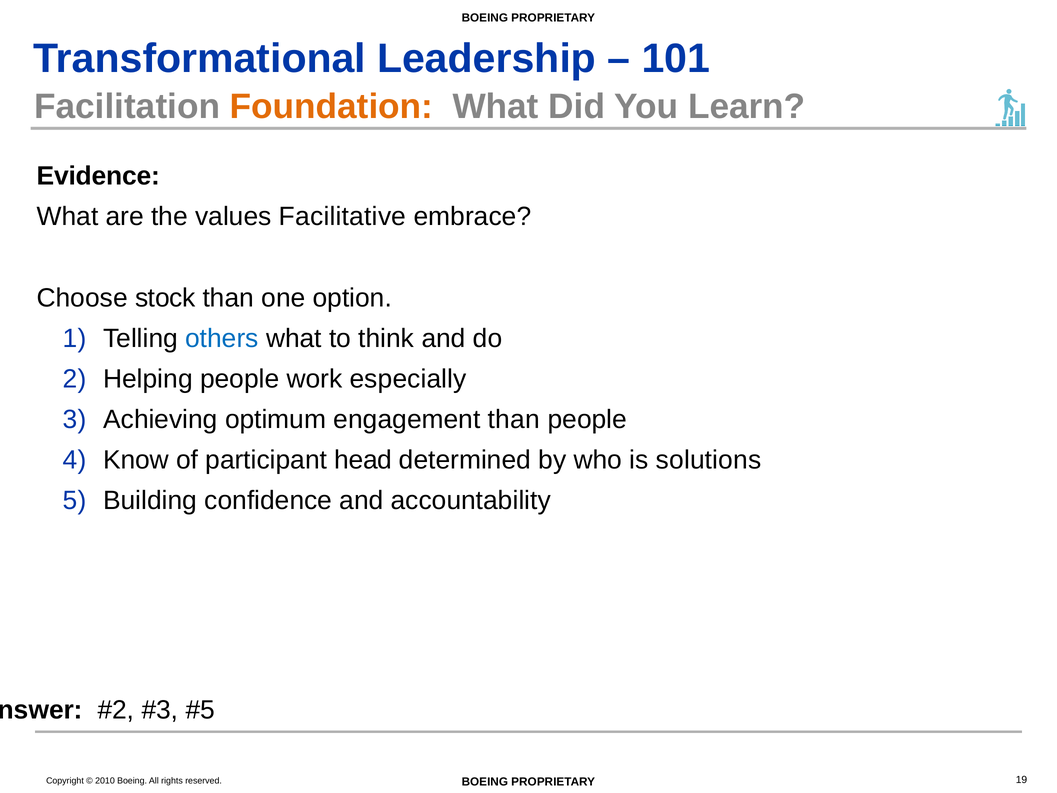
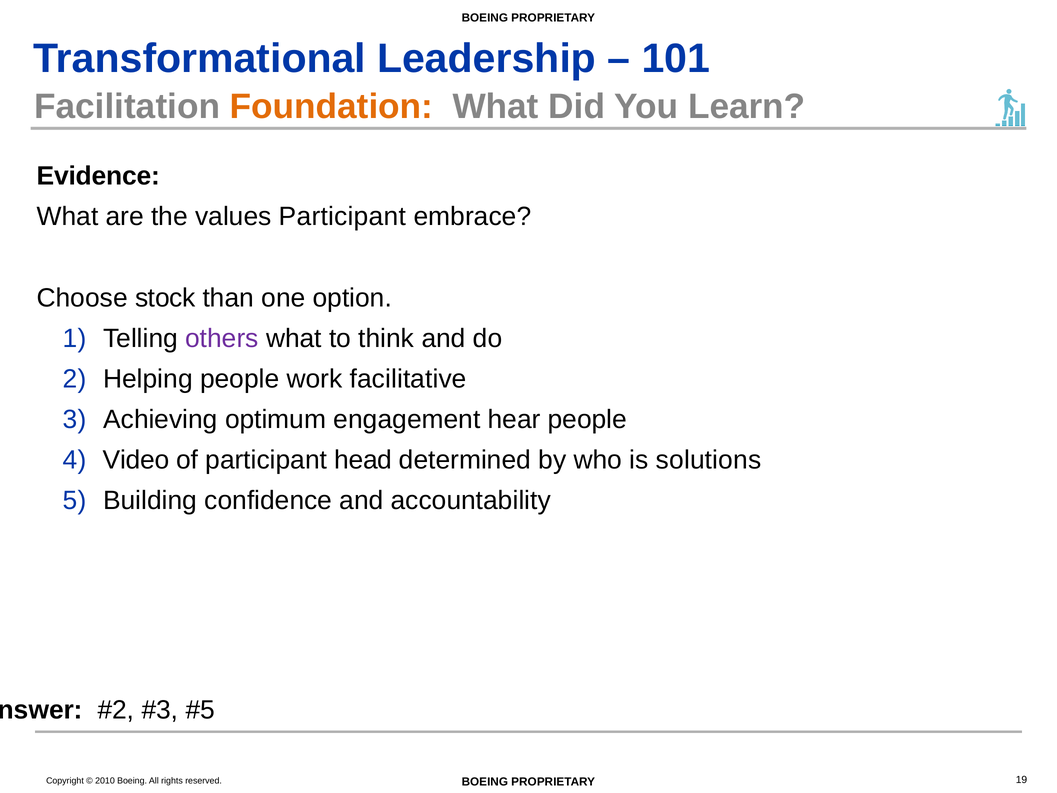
values Facilitative: Facilitative -> Participant (342, 217)
others colour: blue -> purple (222, 338)
especially: especially -> facilitative (408, 379)
engagement than: than -> hear (514, 419)
Know: Know -> Video (136, 460)
